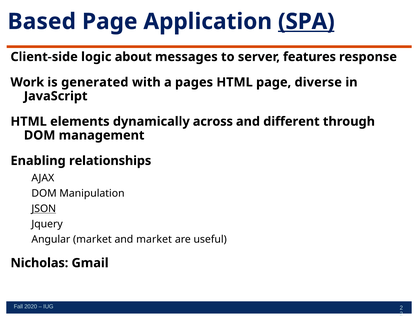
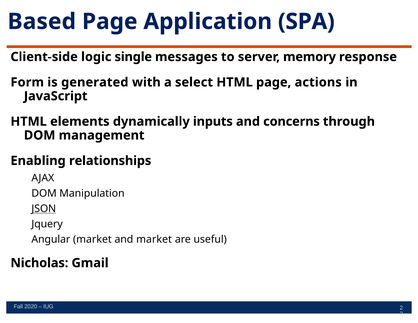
SPA underline: present -> none (306, 22)
about: about -> single (133, 57)
features: features -> memory (310, 57)
Work: Work -> Form (27, 82)
pages: pages -> select (194, 82)
diverse: diverse -> actions (318, 82)
across: across -> inputs (213, 121)
different: different -> concerns (292, 121)
